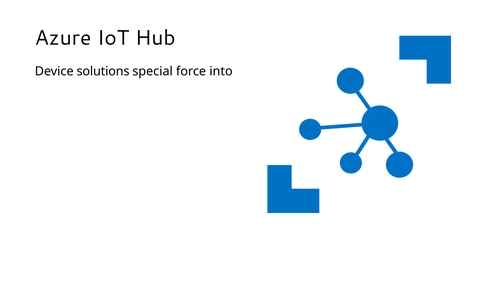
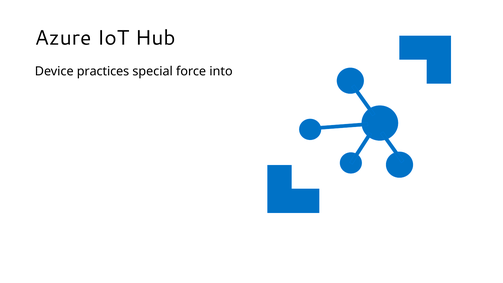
solutions: solutions -> practices (103, 71)
